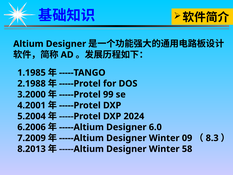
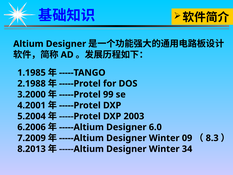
2024: 2024 -> 2003 (134, 116)
58: 58 -> 34 (187, 149)
